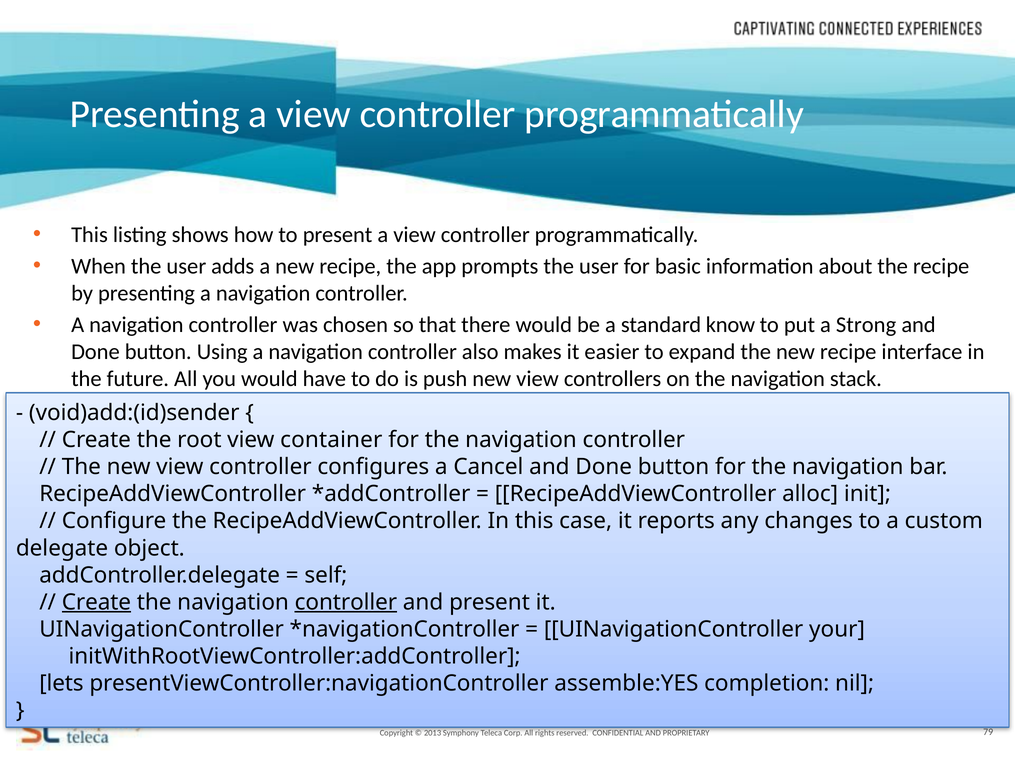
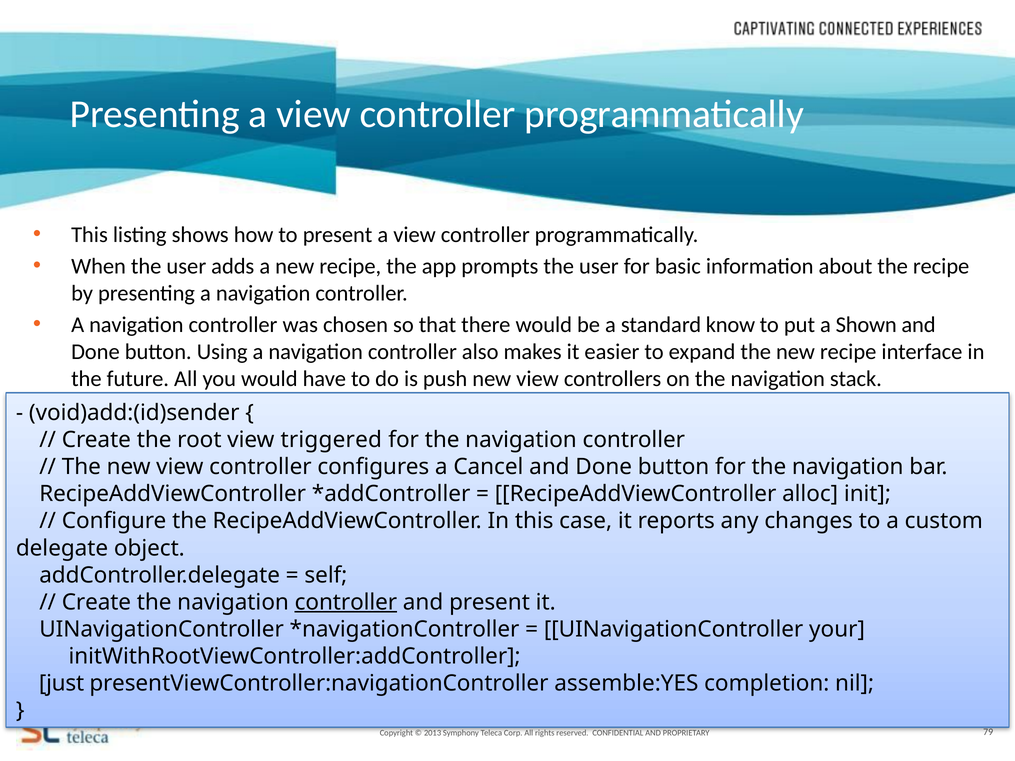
Strong: Strong -> Shown (866, 325)
container: container -> triggered (331, 440)
Create underline: present -> none (96, 602)
lets: lets -> just (62, 684)
